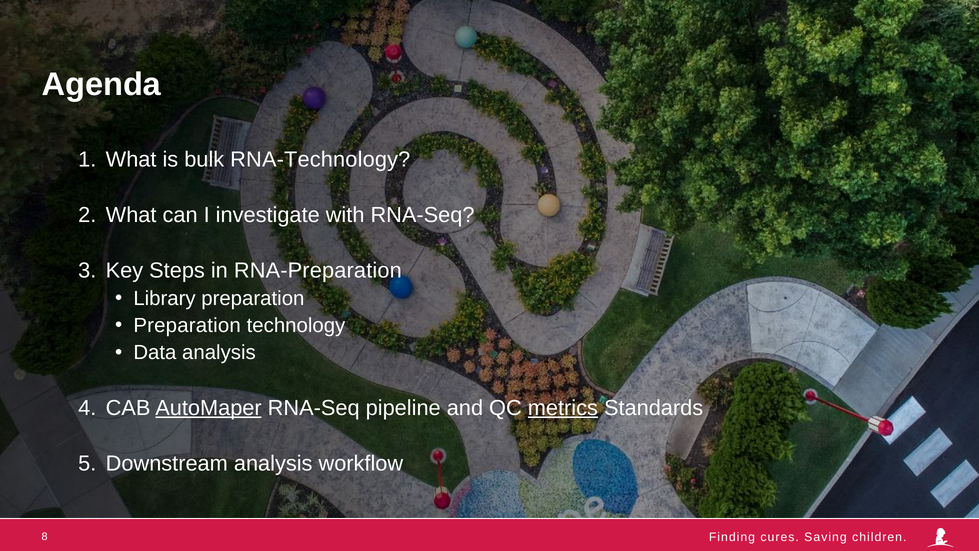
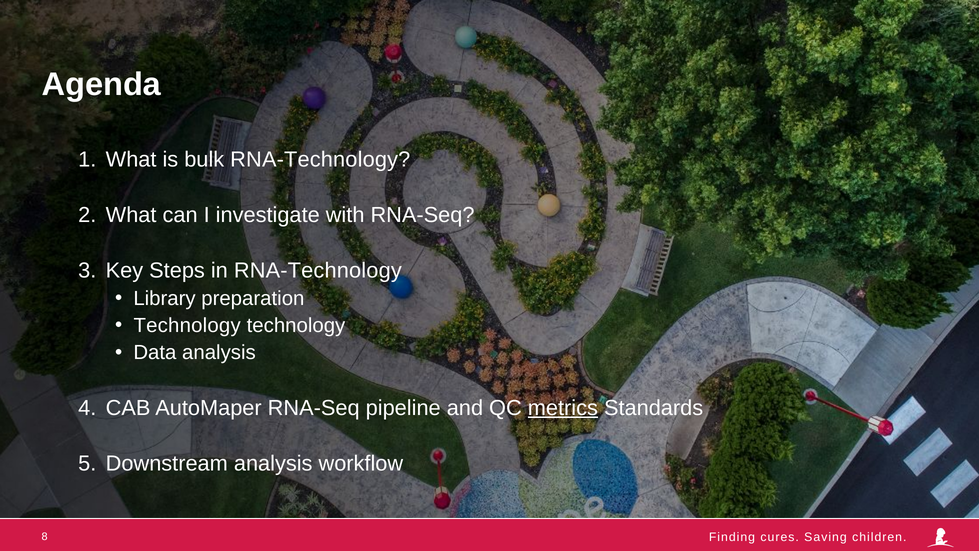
in RNA-Preparation: RNA-Preparation -> RNA-Technology (318, 271)
Preparation: Preparation -> Technology (187, 325)
AutoMaper underline: present -> none (208, 408)
